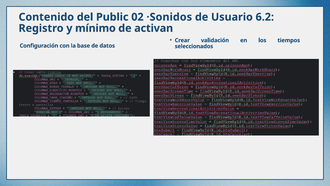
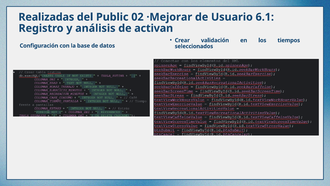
Contenido: Contenido -> Realizadas (46, 17)
·Sonidos: ·Sonidos -> ·Mejorar (169, 17)
6.2: 6.2 -> 6.1 (265, 17)
mínimo: mínimo -> análisis (95, 28)
